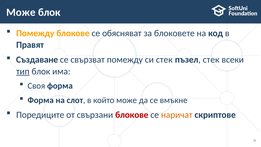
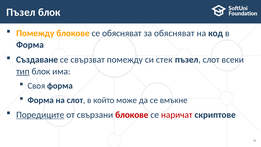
Може: Може -> Пъзел (21, 12)
за блоковете: блоковете -> обясняват (174, 33)
Правят: Правят -> Форма (30, 45)
пъзел стек: стек -> слот (211, 60)
Поредиците underline: none -> present (40, 115)
наричат colour: orange -> red (177, 115)
